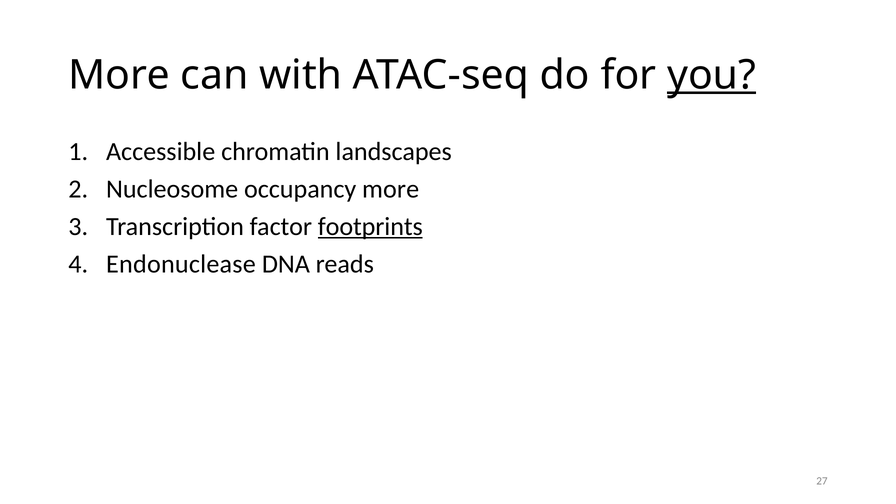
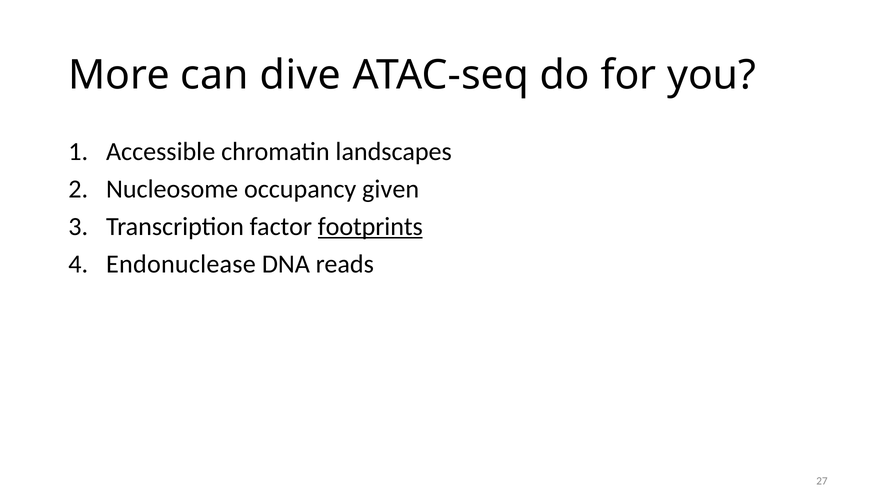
with: with -> dive (301, 75)
you underline: present -> none (712, 75)
occupancy more: more -> given (391, 189)
